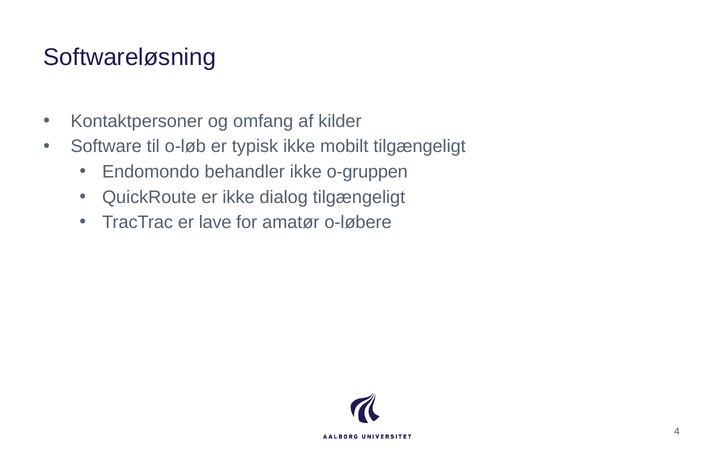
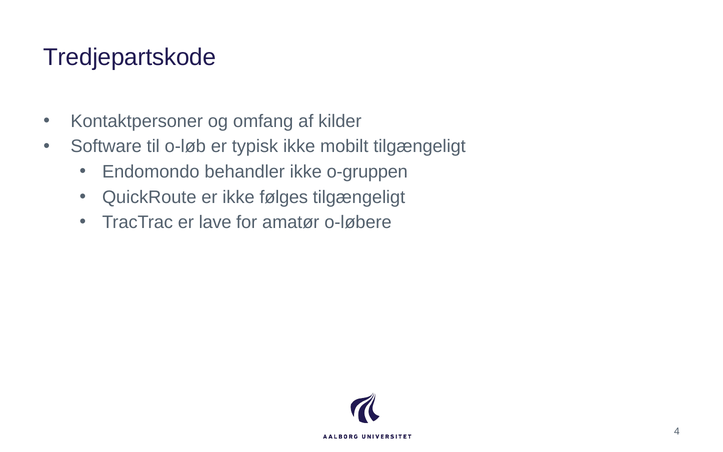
Softwareløsning: Softwareløsning -> Tredjepartskode (130, 57)
dialog: dialog -> følges (284, 197)
